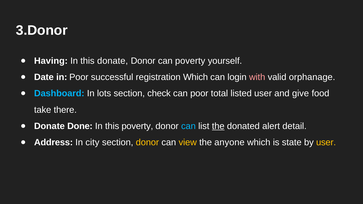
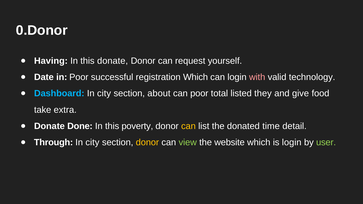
3.Donor: 3.Donor -> 0.Donor (42, 30)
can poverty: poverty -> request (190, 61)
orphanage: orphanage -> technology (312, 77)
lots: lots -> city (104, 94)
check: check -> about (159, 94)
listed user: user -> they (263, 94)
there: there -> extra (65, 110)
can colour: light blue -> yellow (188, 126)
the underline: present -> none (218, 126)
alert: alert -> time (271, 126)
Address: Address -> Through (54, 143)
view colour: yellow -> light green (188, 143)
anyone: anyone -> website (230, 143)
is state: state -> login (292, 143)
user colour: yellow -> light green (326, 143)
